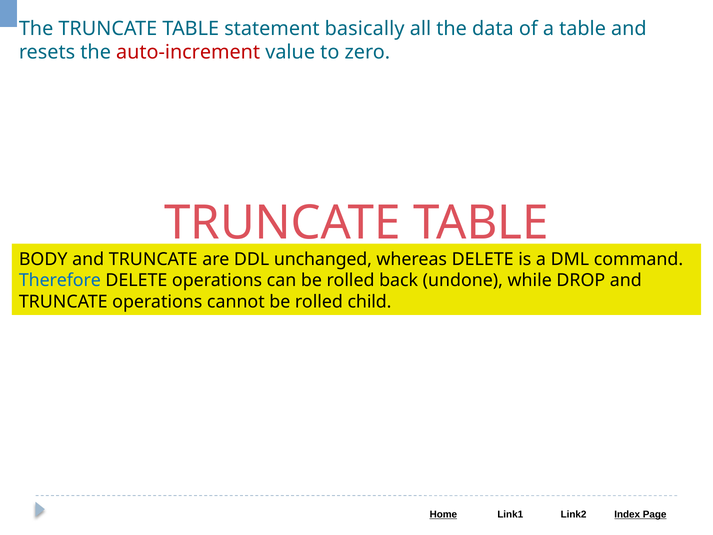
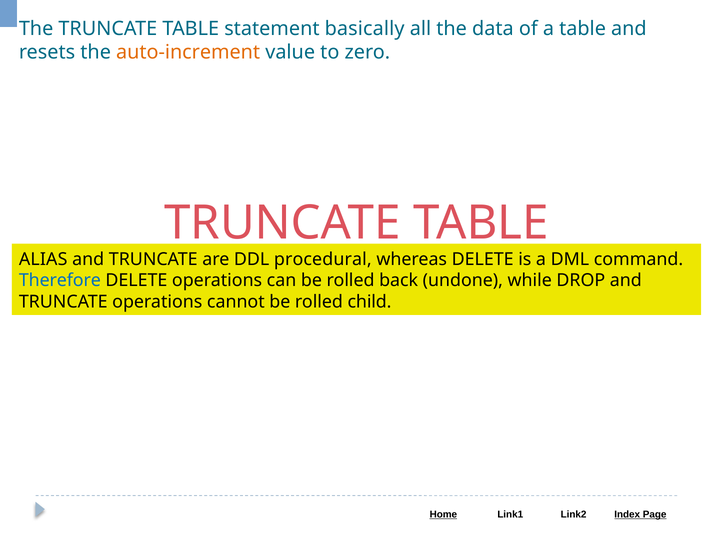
auto-increment colour: red -> orange (188, 52)
BODY: BODY -> ALIAS (43, 259)
unchanged: unchanged -> procedural (323, 259)
